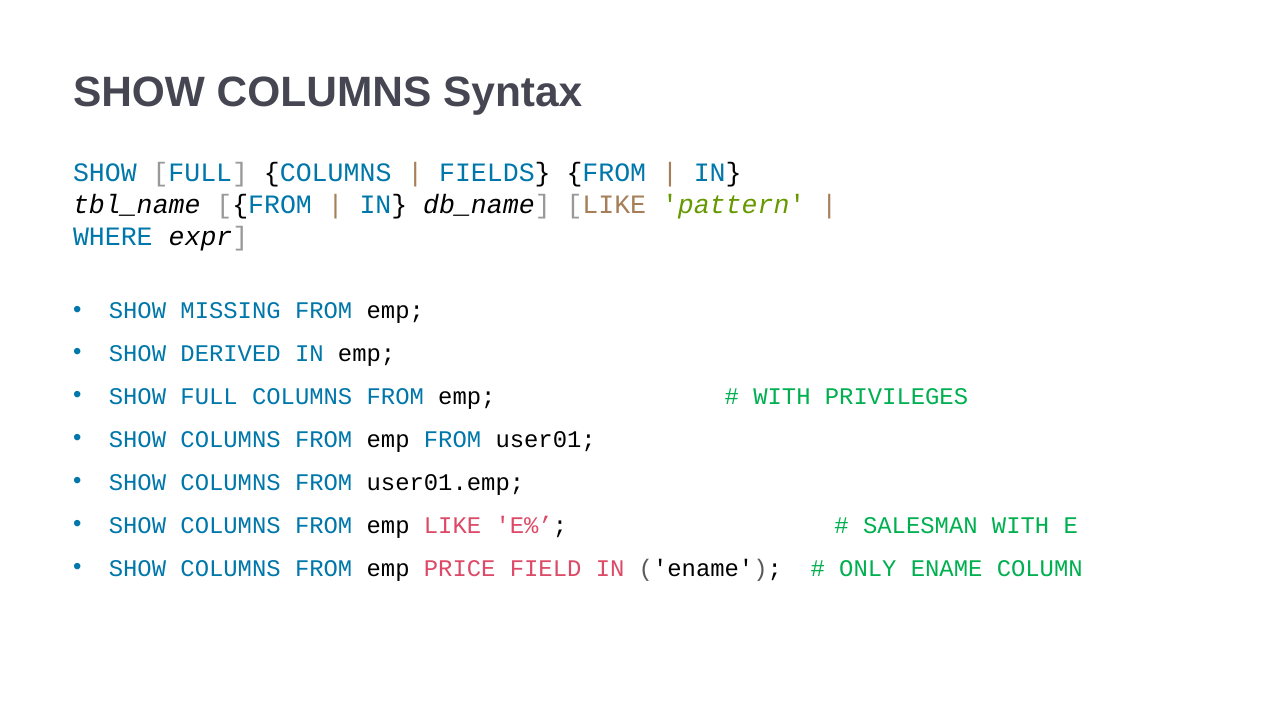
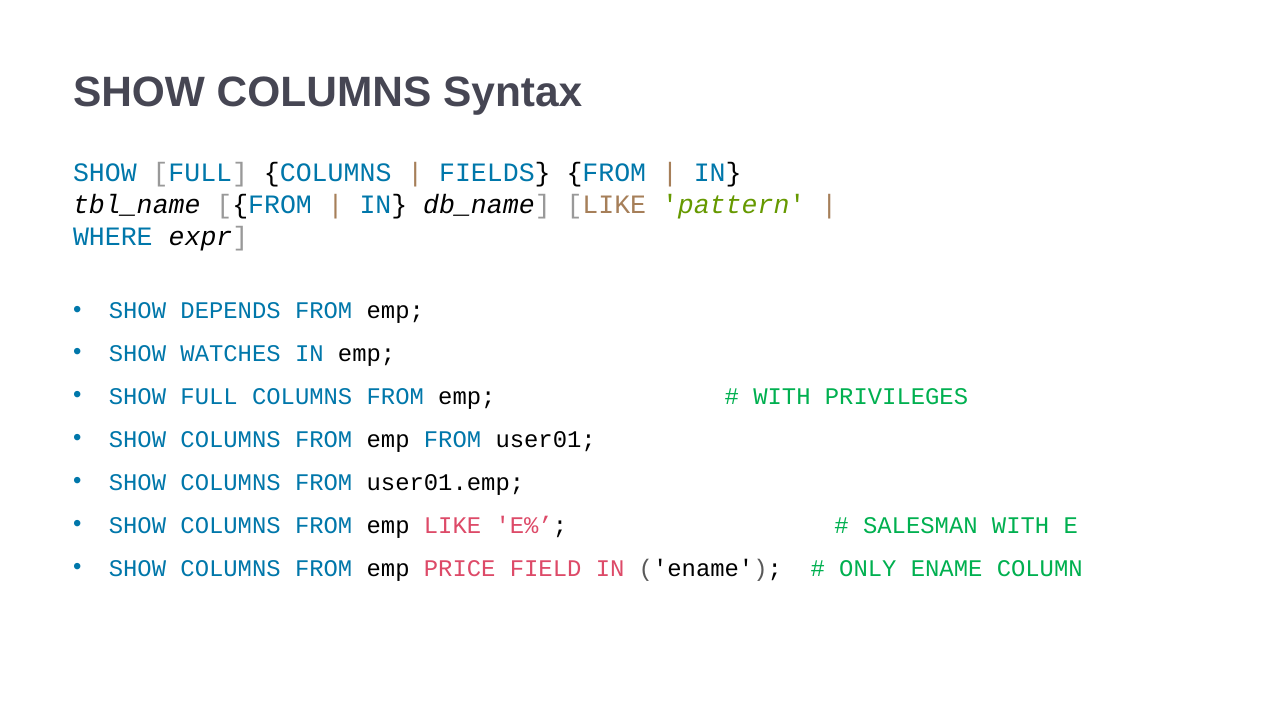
MISSING: MISSING -> DEPENDS (231, 310)
DERIVED: DERIVED -> WATCHES (231, 353)
